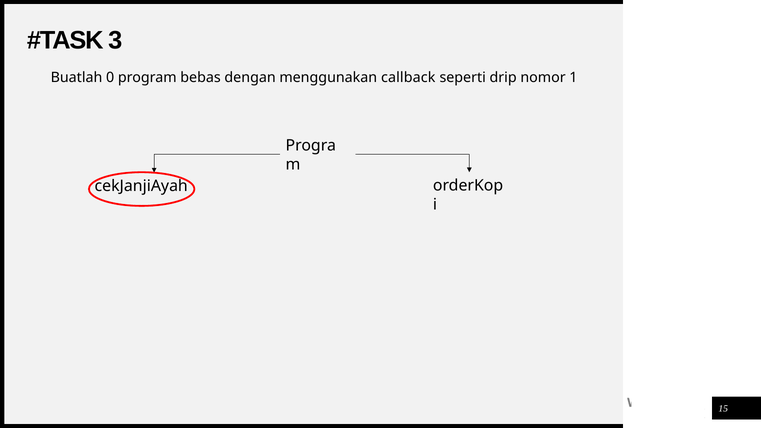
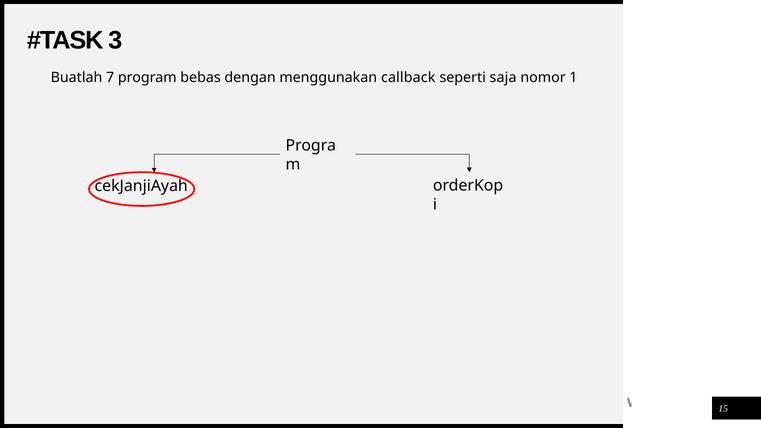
0: 0 -> 7 (110, 78)
drip: drip -> saja (503, 78)
